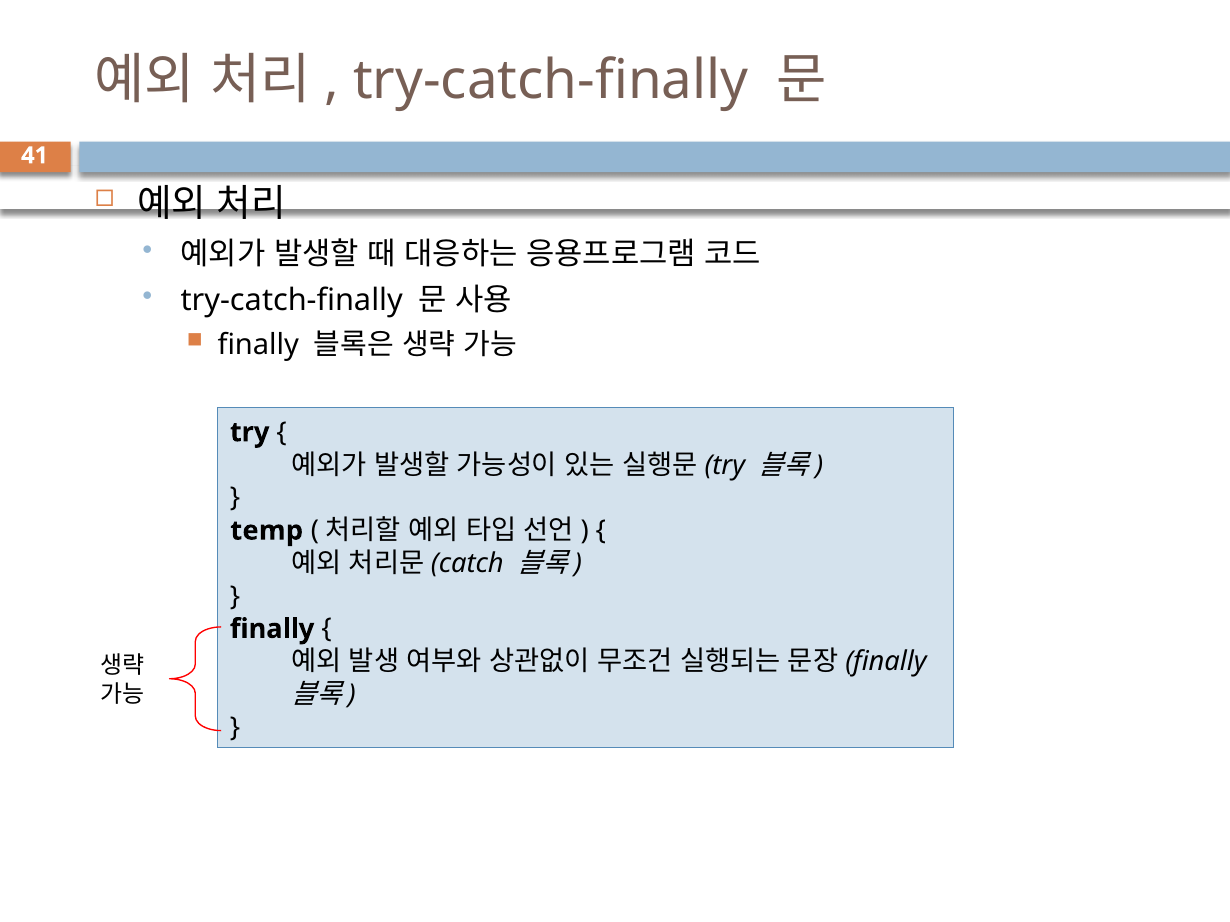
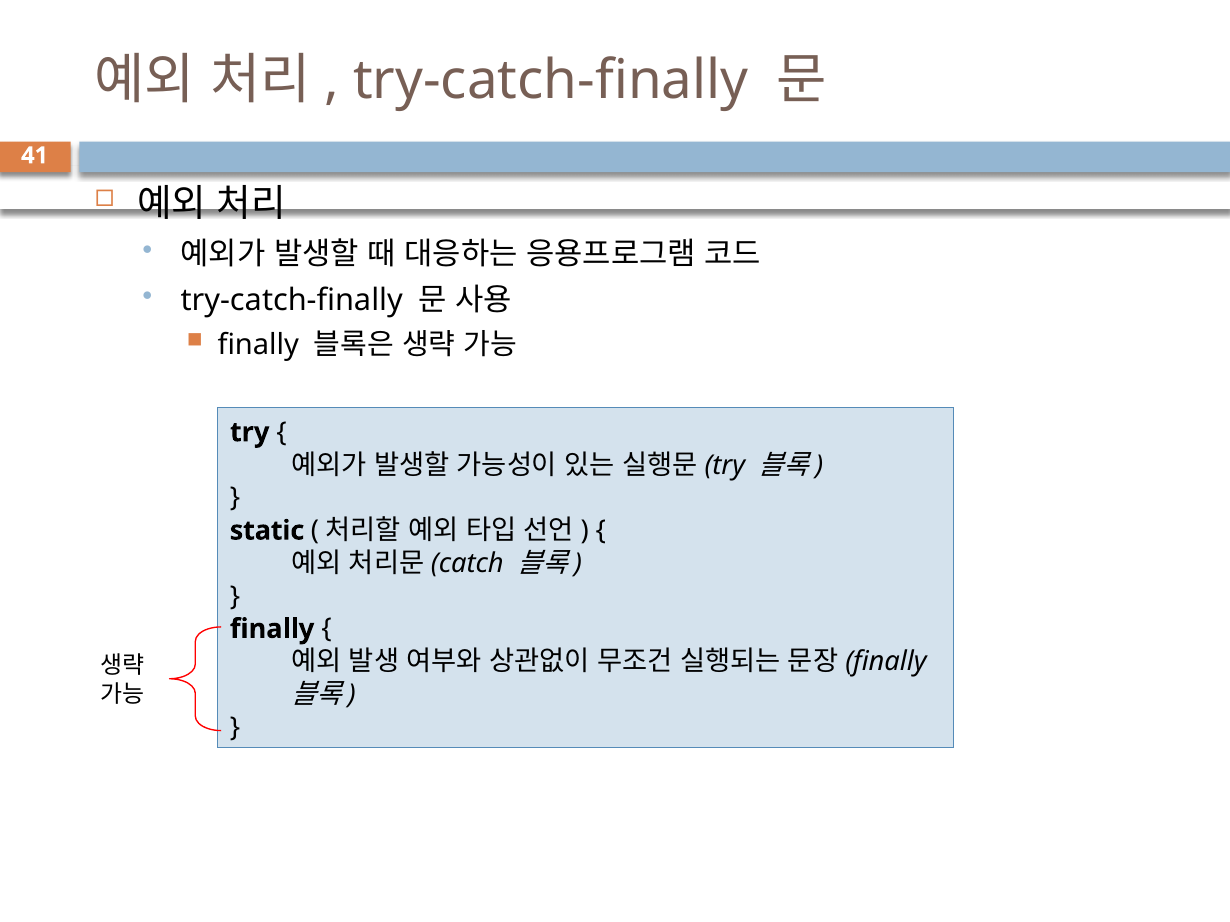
temp: temp -> static (267, 531)
